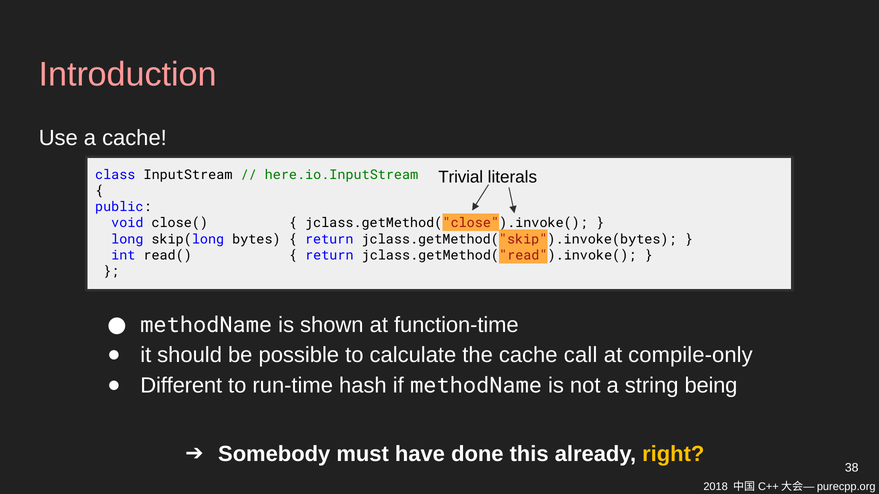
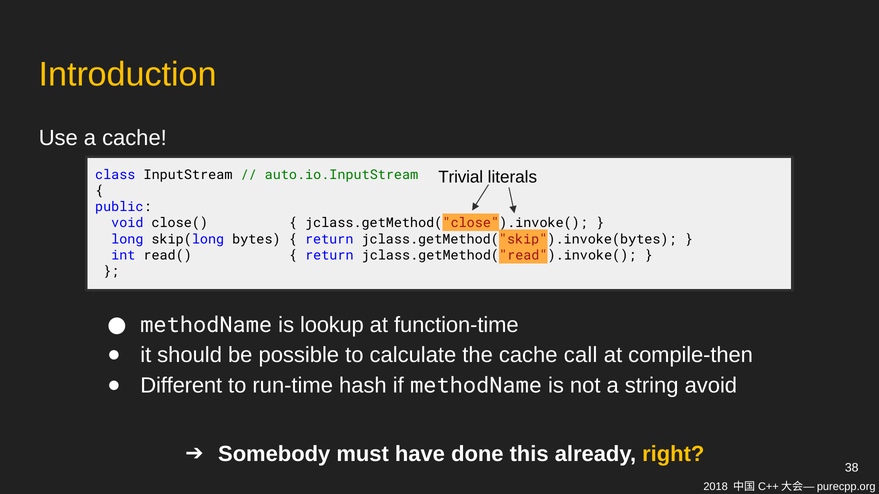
Introduction colour: pink -> yellow (128, 74)
here.io.InputStream: here.io.InputStream -> auto.io.InputStream (341, 175)
shown: shown -> lookup (332, 325)
compile-only: compile-only -> compile-then (691, 355)
being: being -> avoid (711, 386)
